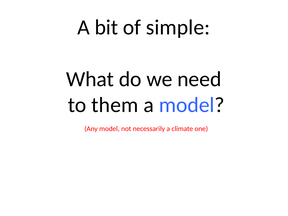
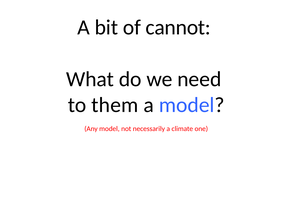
simple: simple -> cannot (178, 27)
